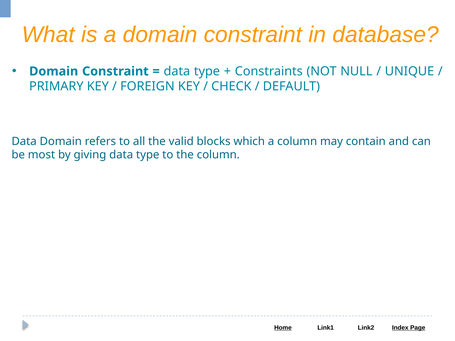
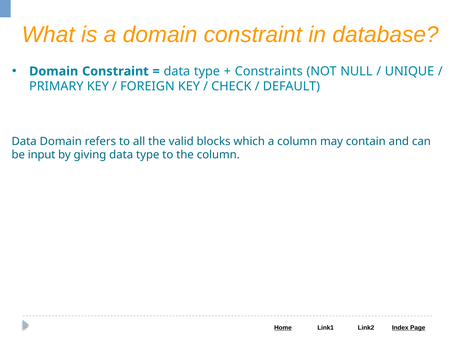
most: most -> input (42, 155)
